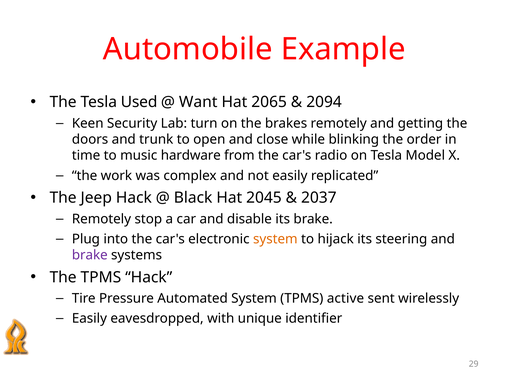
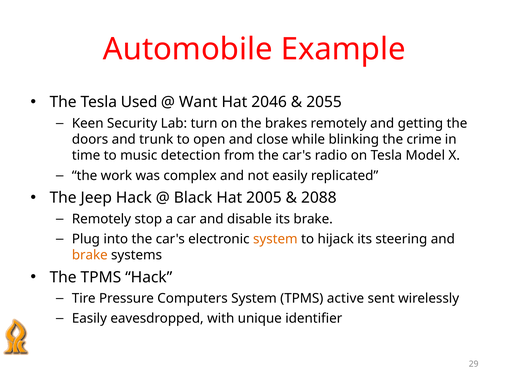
2065: 2065 -> 2046 (269, 102)
2094: 2094 -> 2055 (324, 102)
order: order -> crime (424, 139)
hardware: hardware -> detection (191, 155)
2045: 2045 -> 2005 (264, 198)
2037: 2037 -> 2088 (319, 198)
brake colour: purple -> orange (90, 255)
Automated: Automated -> Computers (193, 298)
